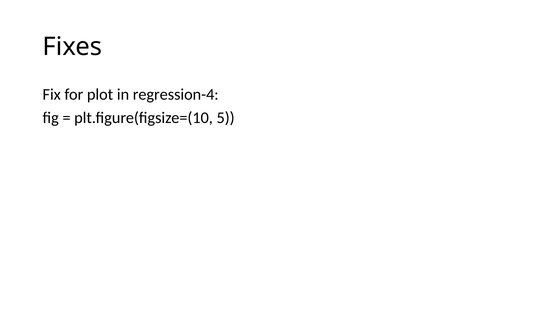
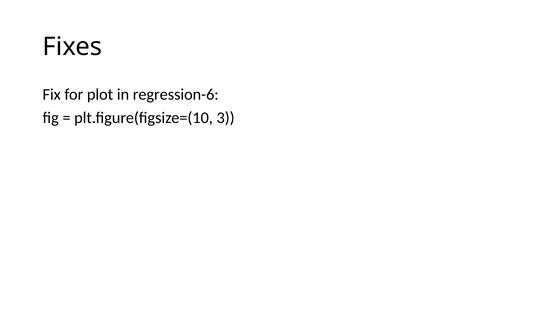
regression-4: regression-4 -> regression-6 (176, 94)
5: 5 -> 3 (226, 118)
